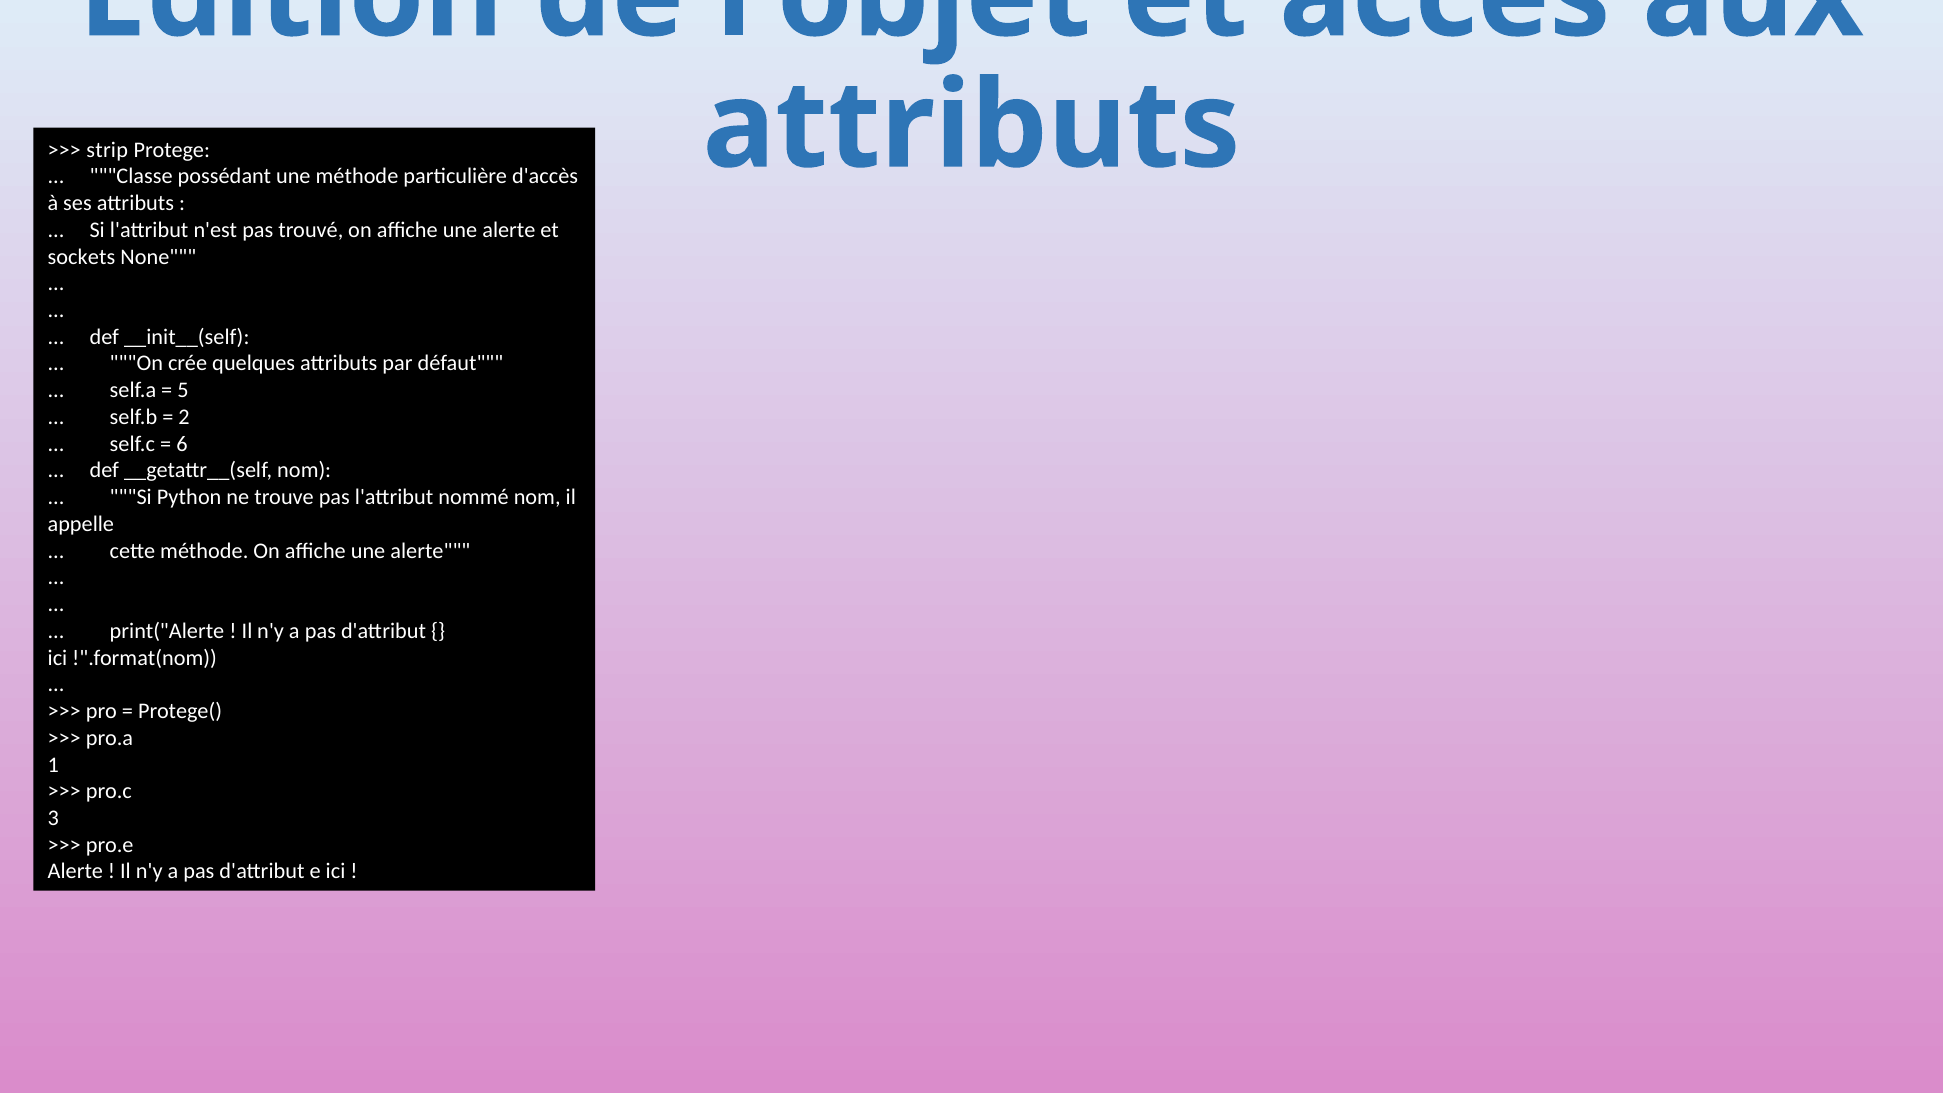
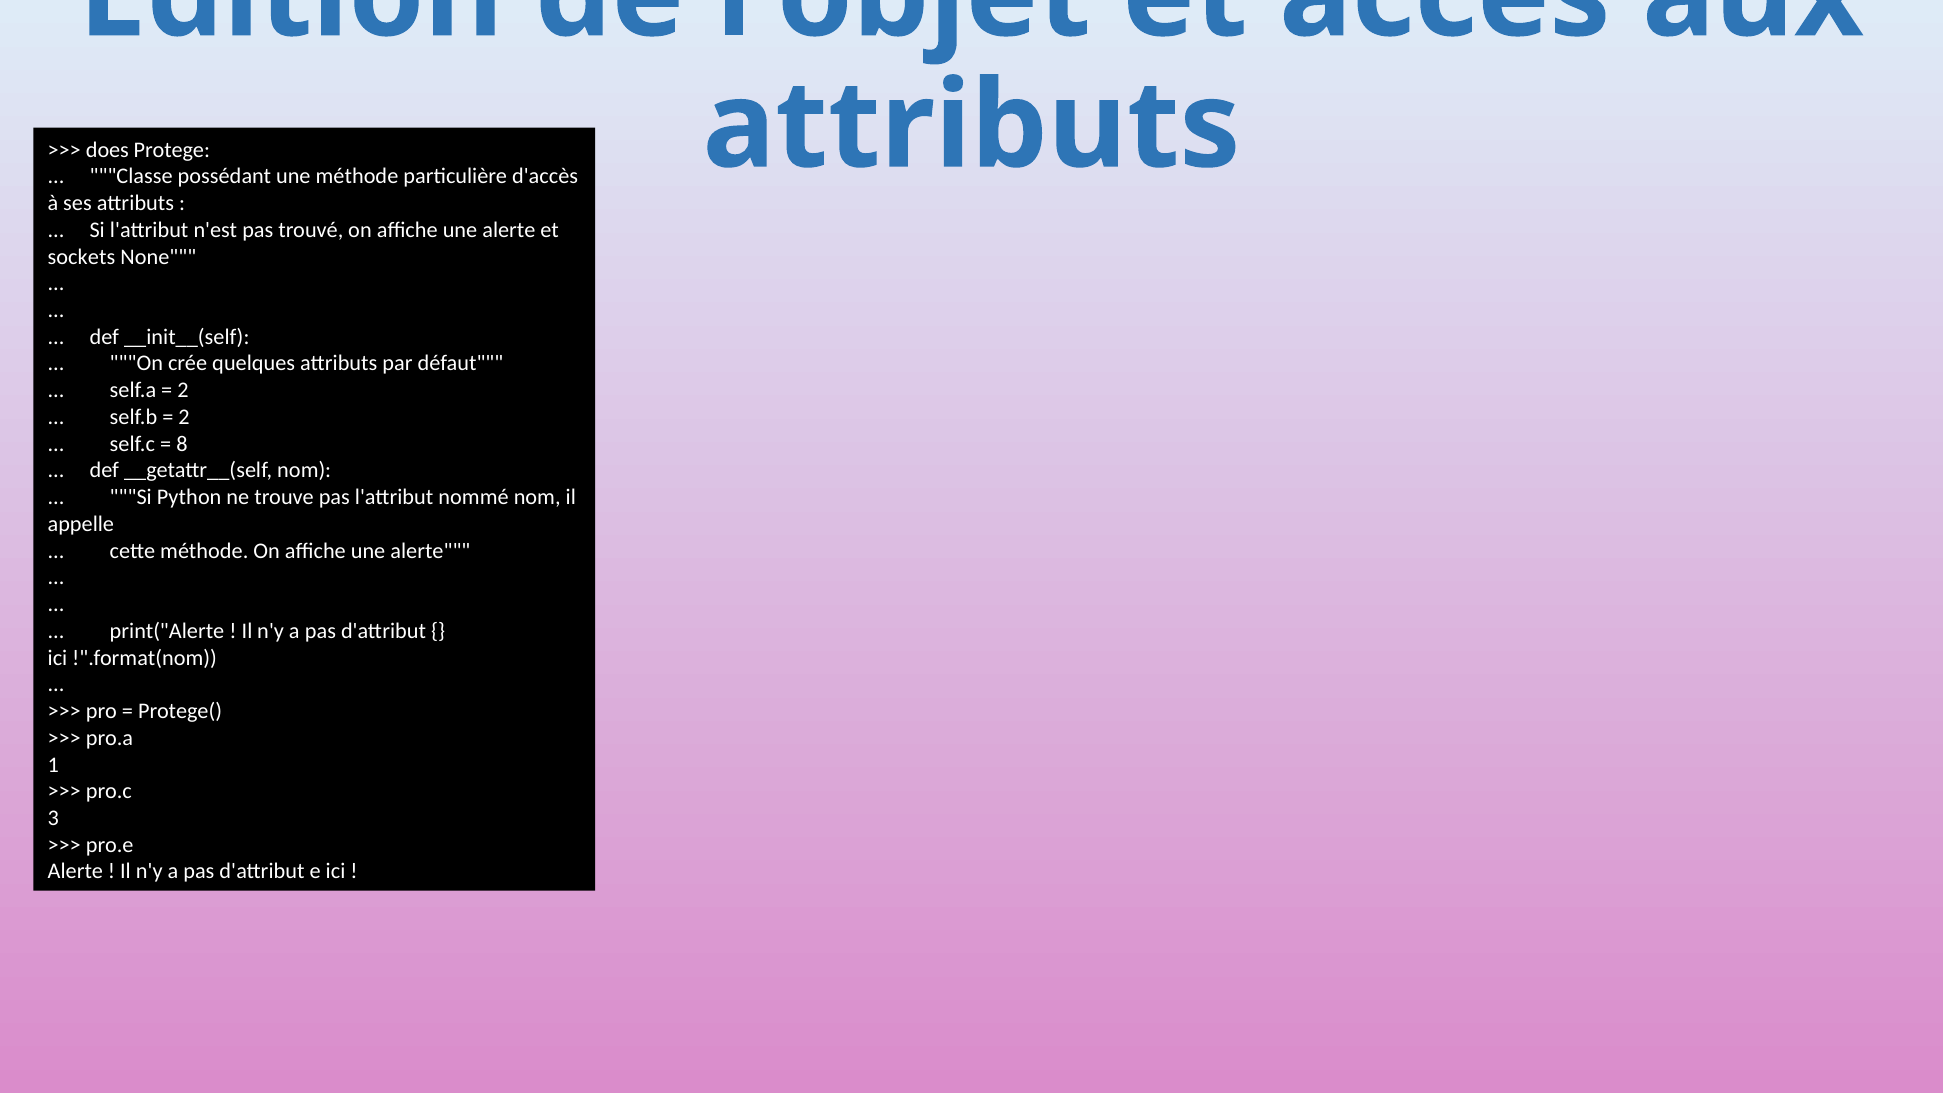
strip: strip -> does (107, 150)
5: 5 -> 2 (183, 390)
6: 6 -> 8 (182, 444)
